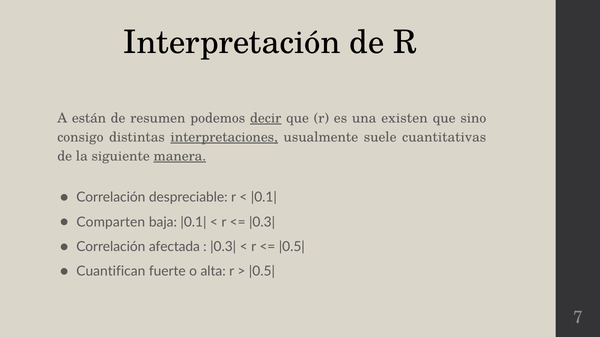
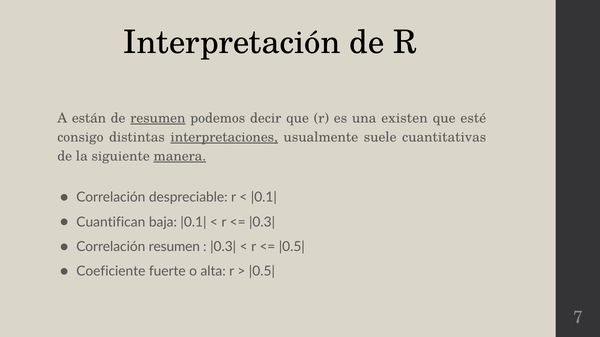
resumen underline: none -> present (158, 118)
decir underline: present -> none (266, 118)
sino: sino -> esté (473, 118)
Comparten: Comparten -> Cuantifican (111, 222)
Correlación afectada: afectada -> resumen (174, 247)
Cuantifican: Cuantifican -> Coeficiente (111, 272)
